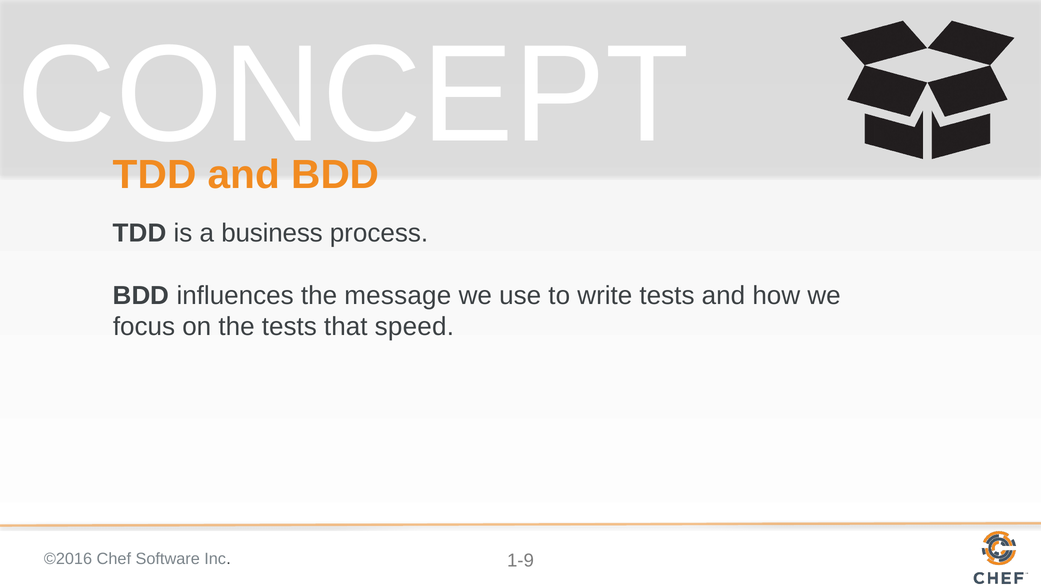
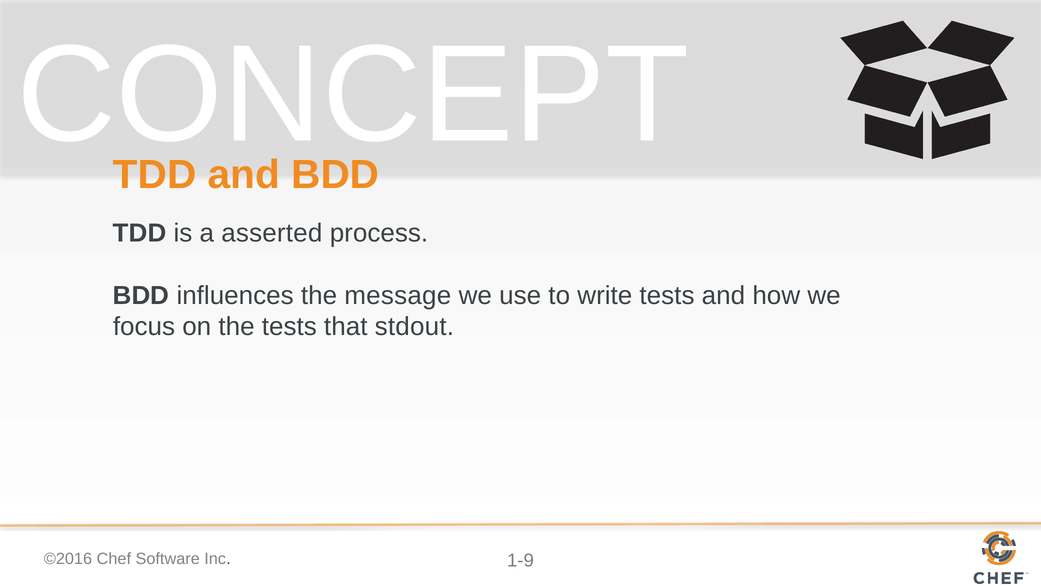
business: business -> asserted (272, 233)
speed: speed -> stdout (414, 327)
